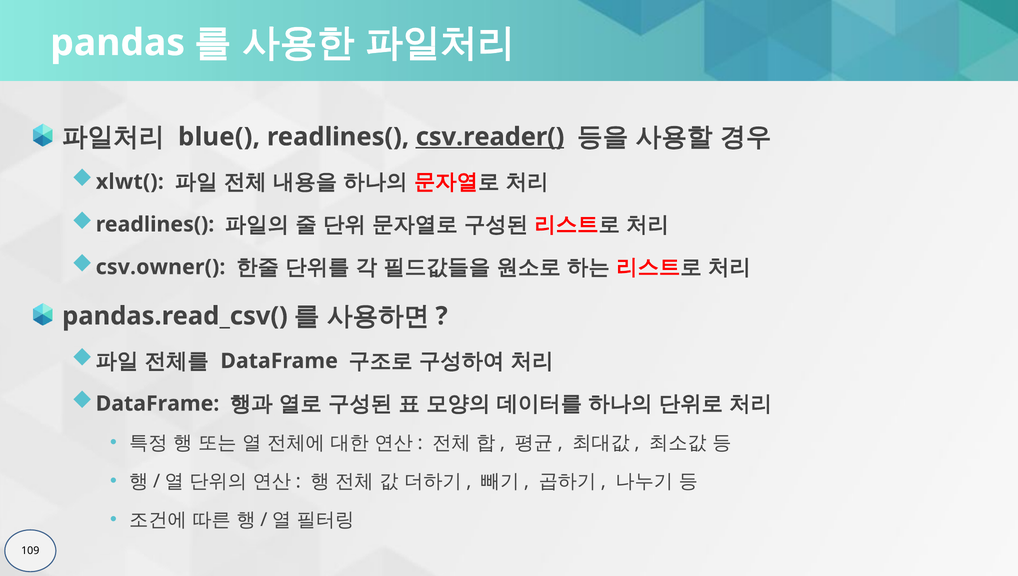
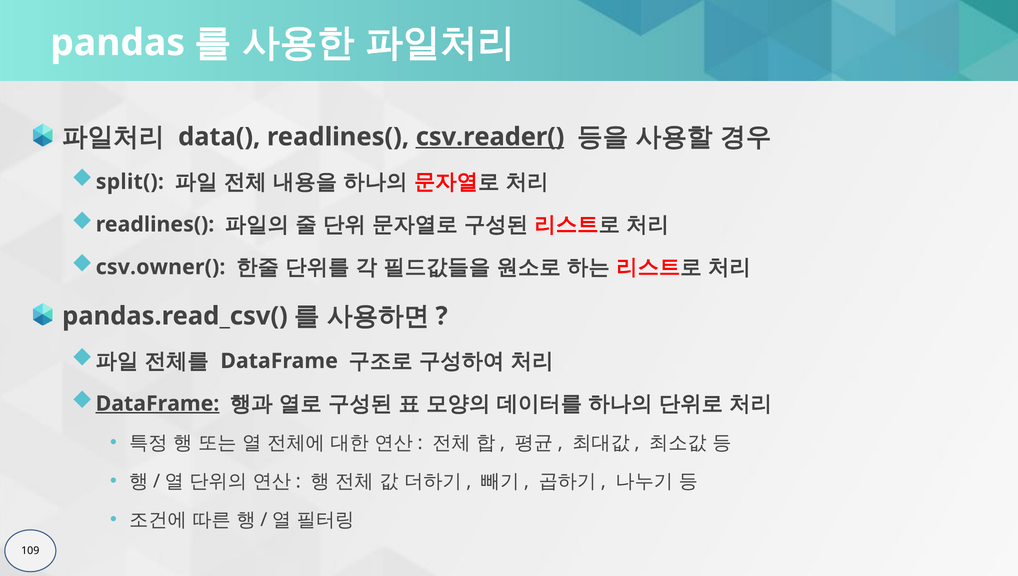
blue(: blue( -> data( (219, 137)
xlwt(: xlwt( -> split( (130, 182)
DataFrame underline: none -> present (158, 403)
